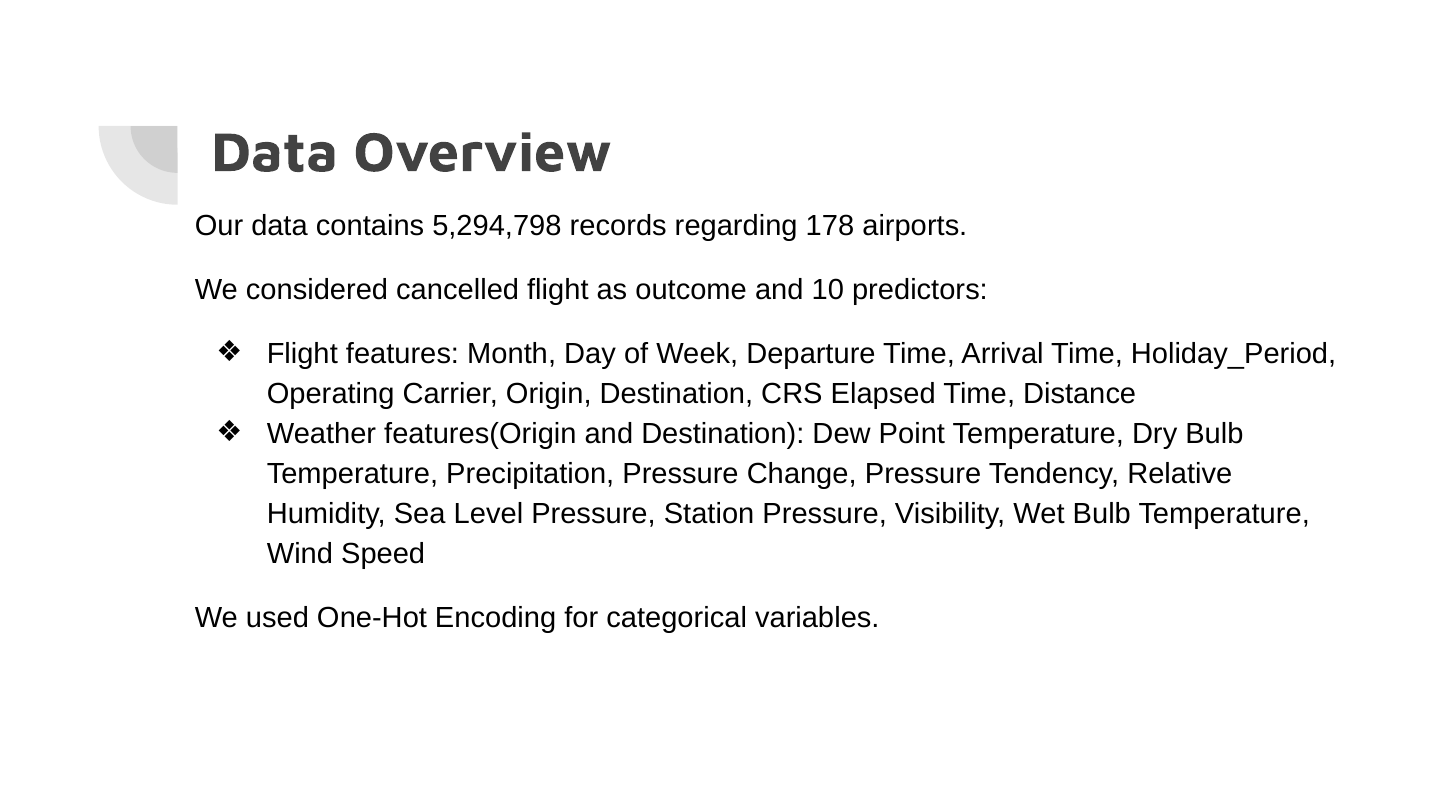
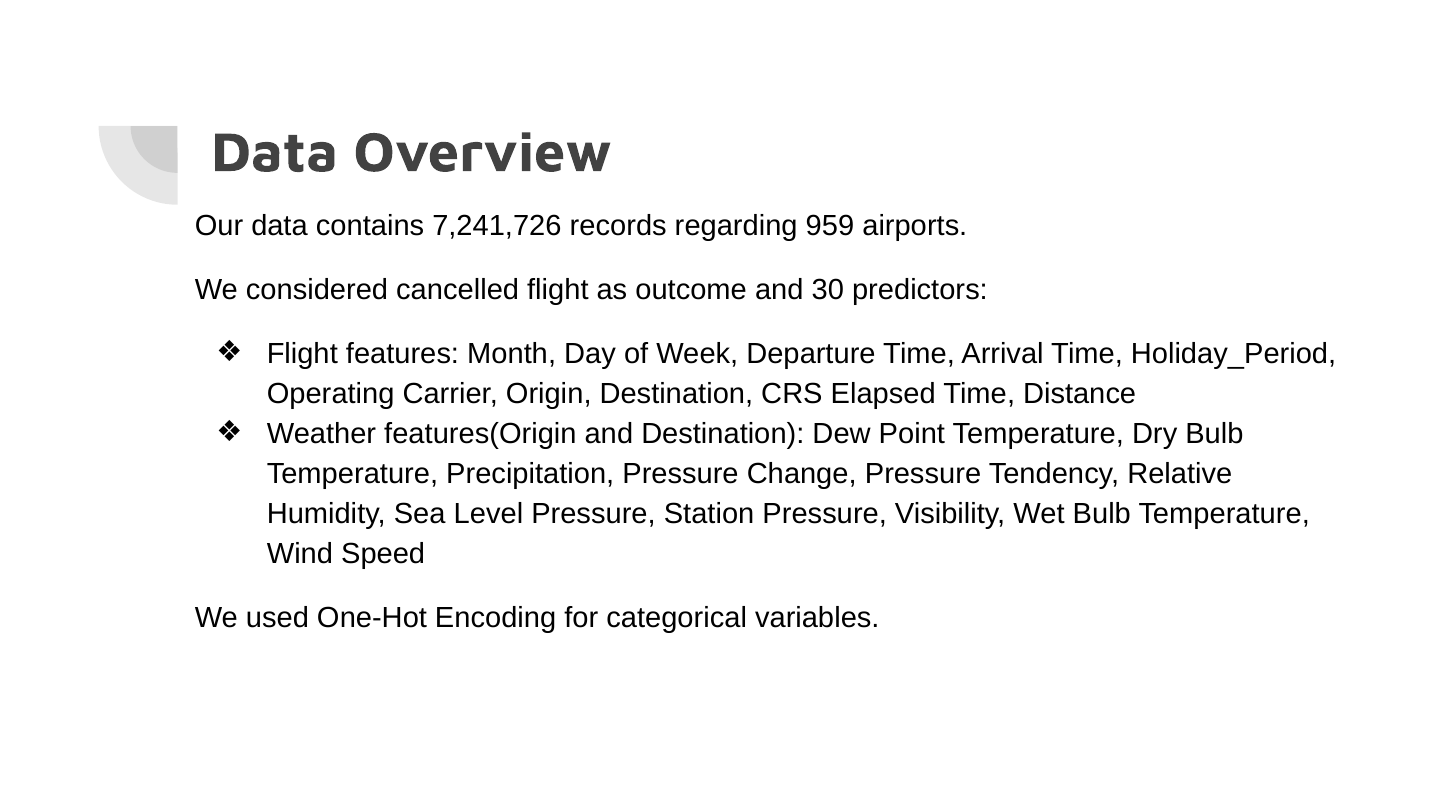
5,294,798: 5,294,798 -> 7,241,726 (497, 226)
178: 178 -> 959 (830, 226)
10: 10 -> 30 (828, 290)
